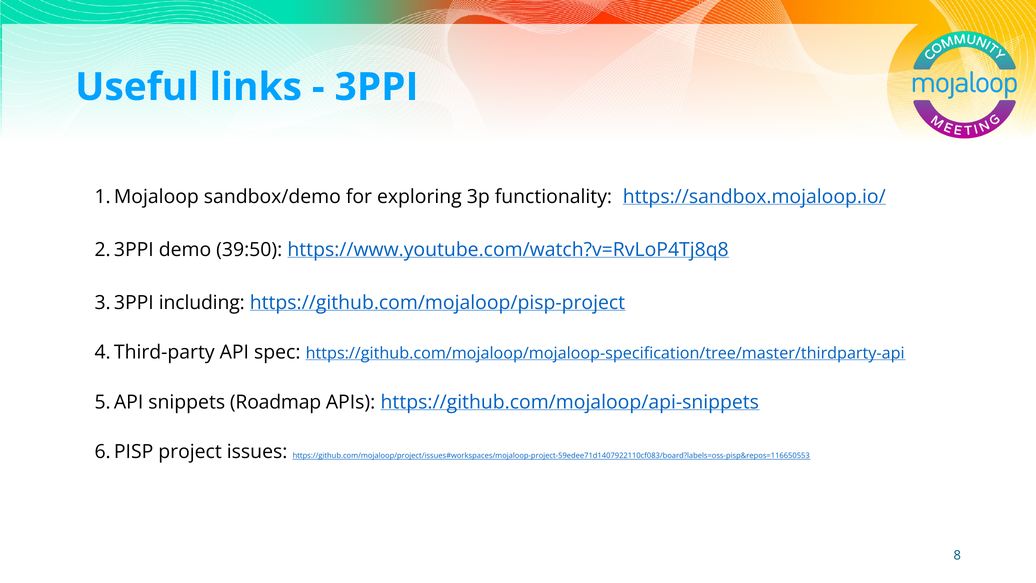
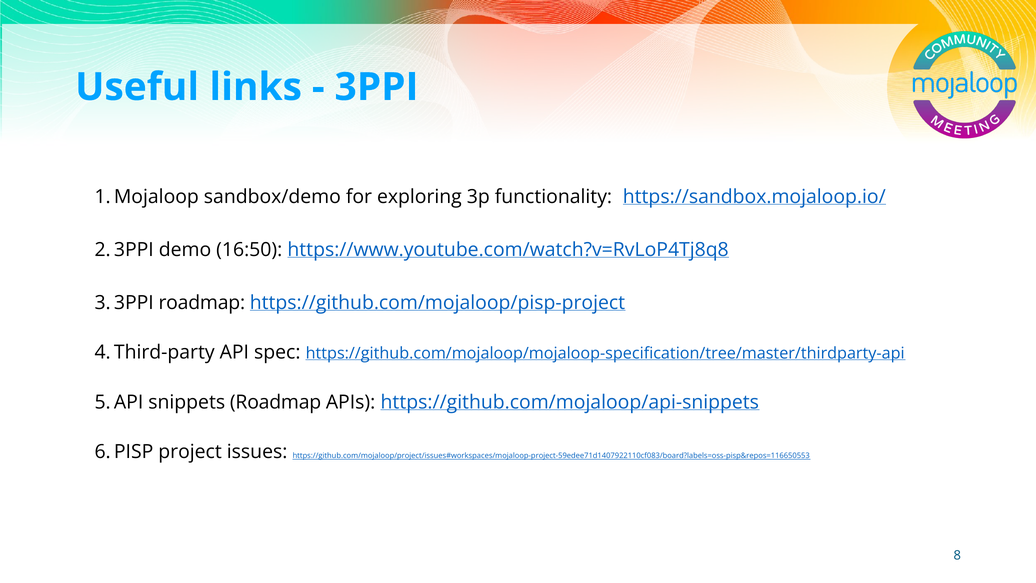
39:50: 39:50 -> 16:50 (249, 249)
including: including -> roadmap (202, 302)
